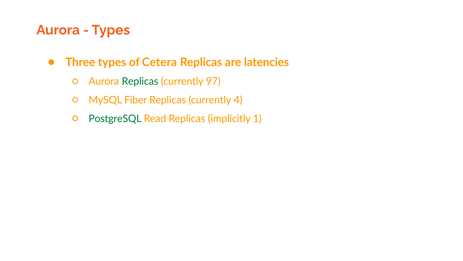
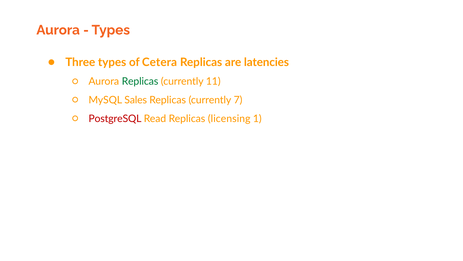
97: 97 -> 11 (213, 81)
Fiber: Fiber -> Sales (136, 100)
4: 4 -> 7 (238, 100)
PostgreSQL colour: green -> red (115, 118)
implicitly: implicitly -> licensing (229, 118)
